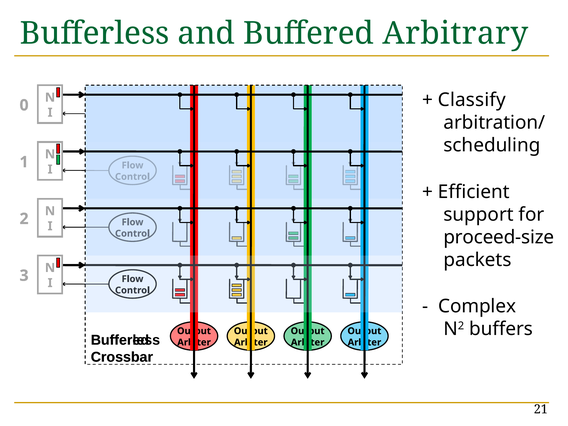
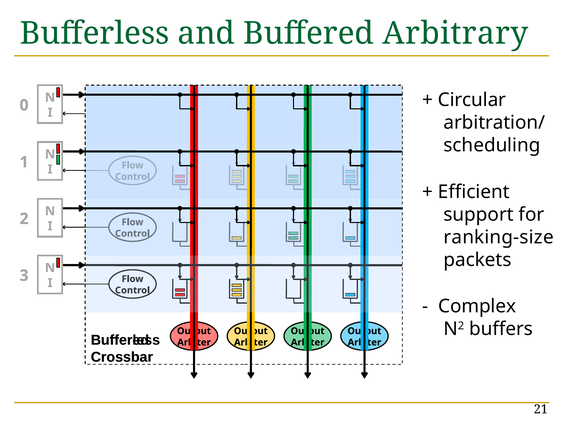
Classify: Classify -> Circular (472, 100)
proceed-size: proceed-size -> ranking-size (499, 237)
